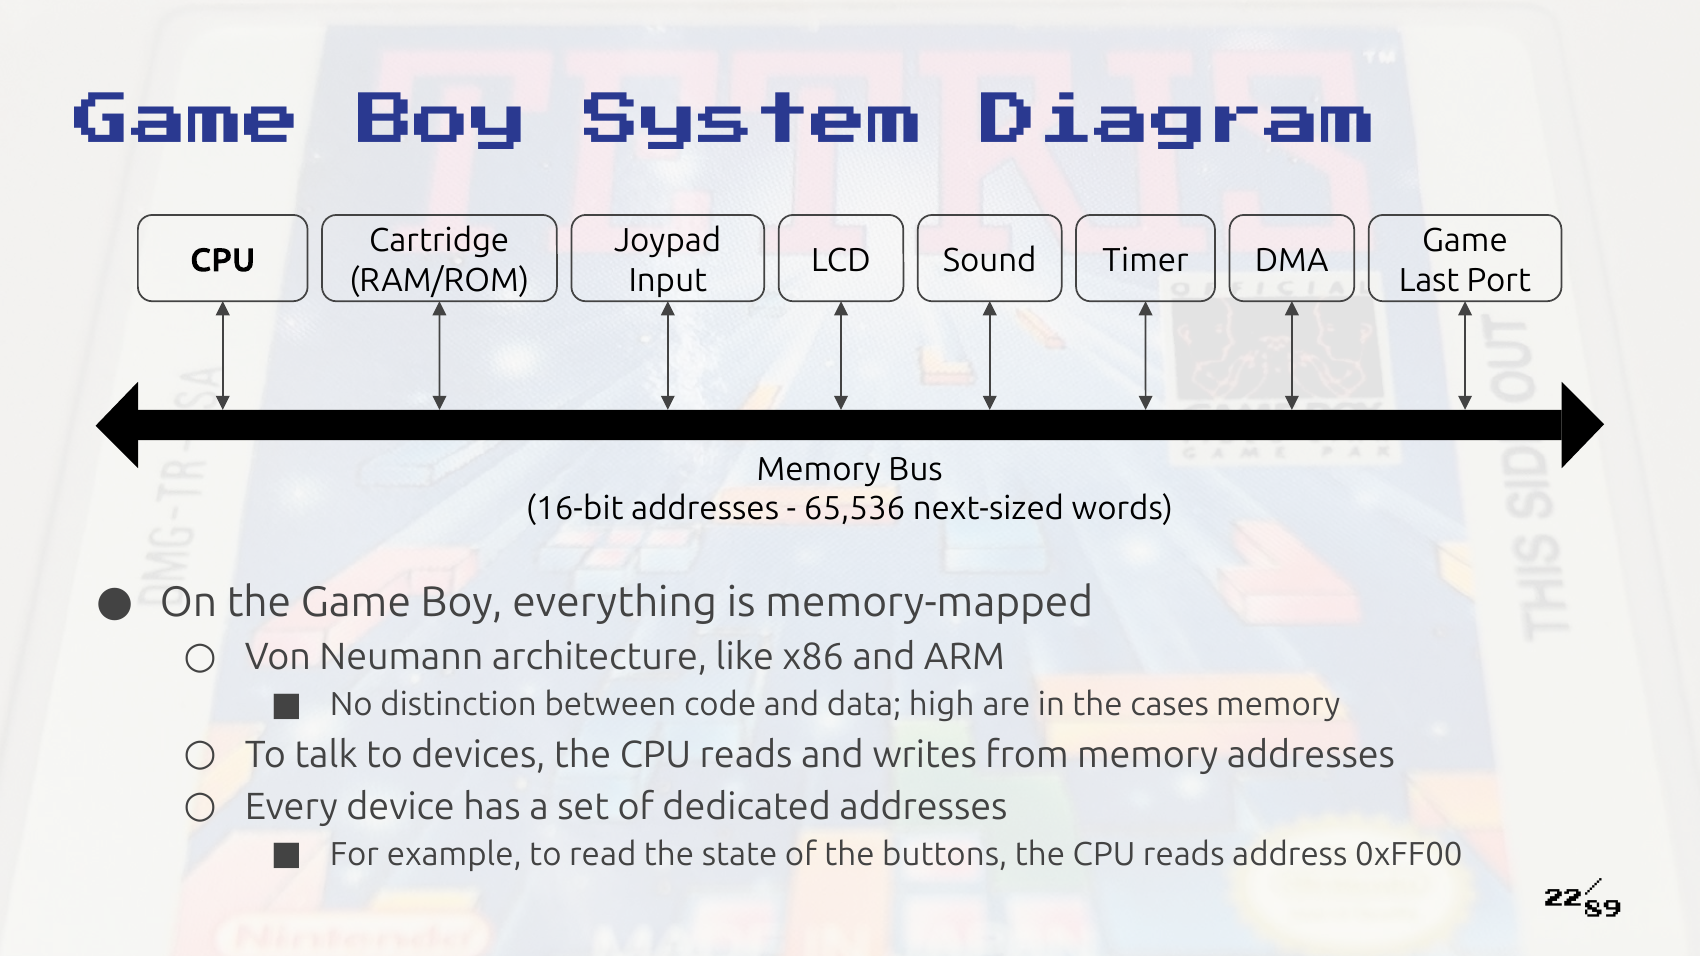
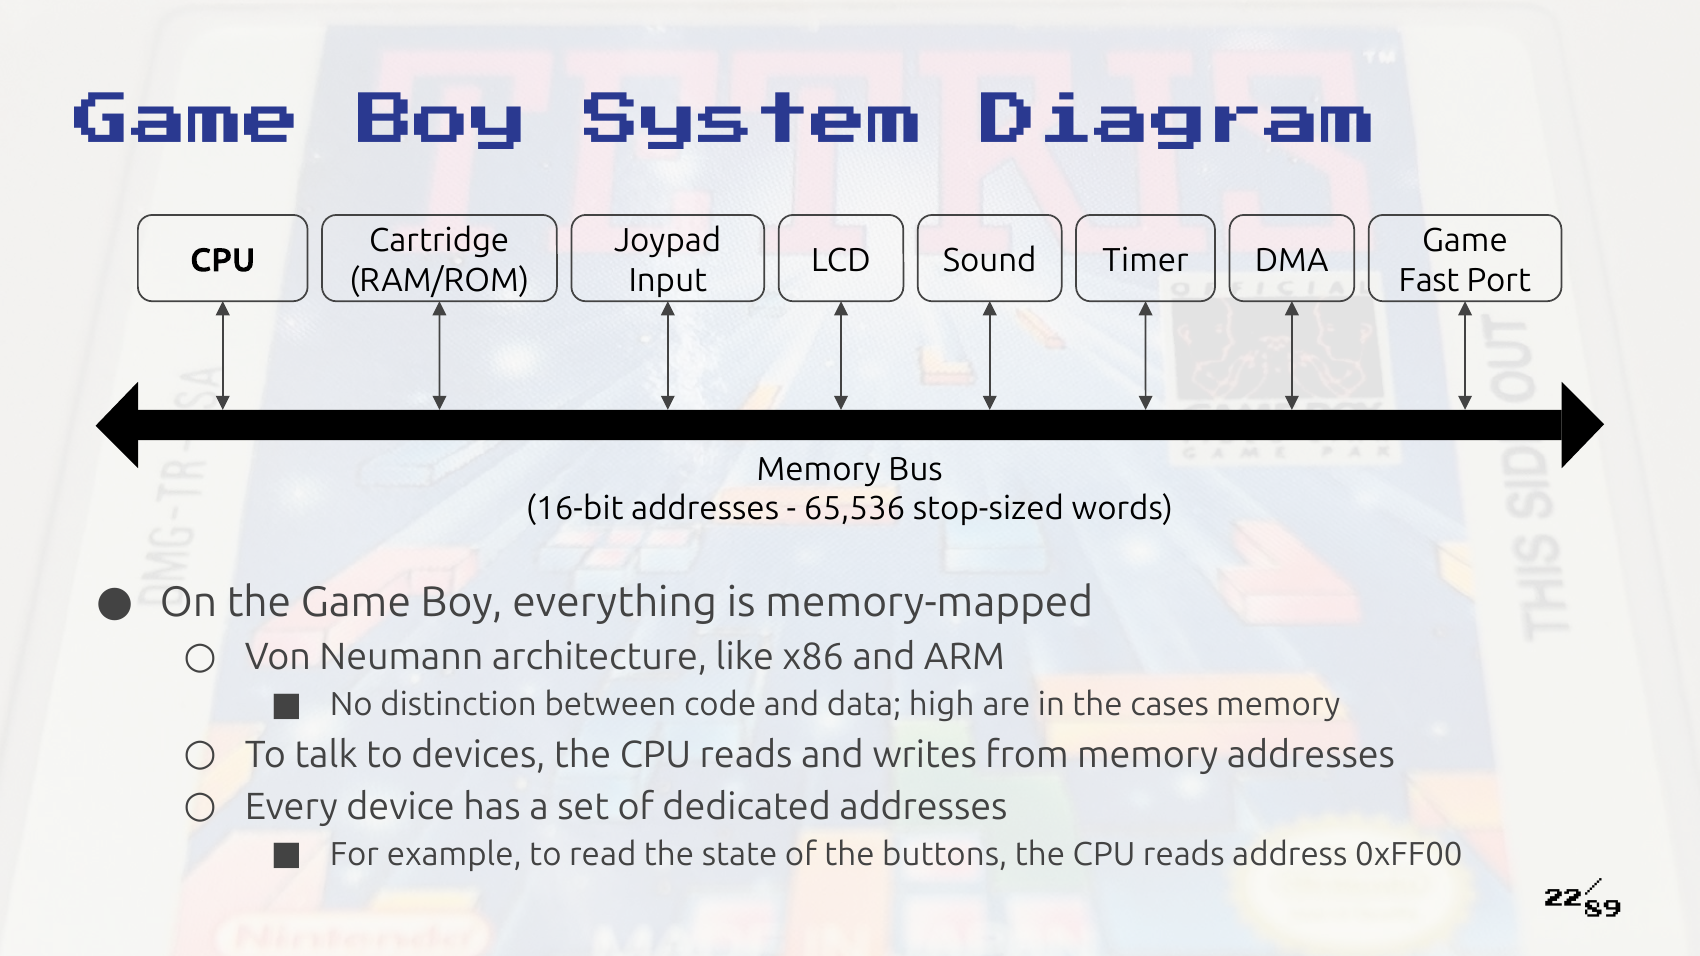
Last: Last -> Fast (1429, 280)
next-sized: next-sized -> stop-sized (988, 509)
